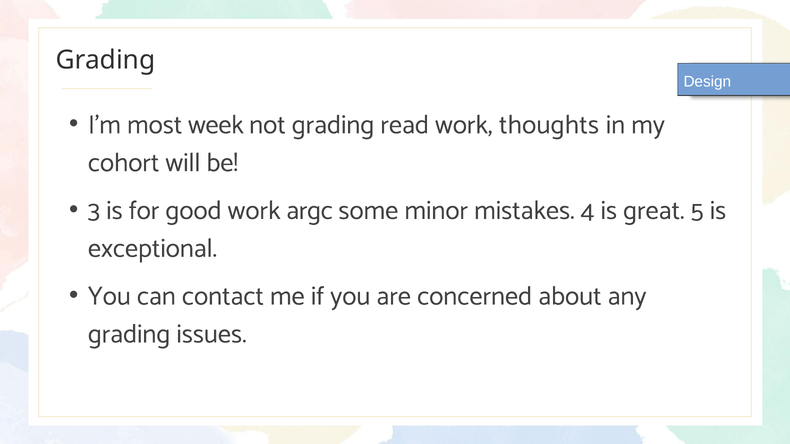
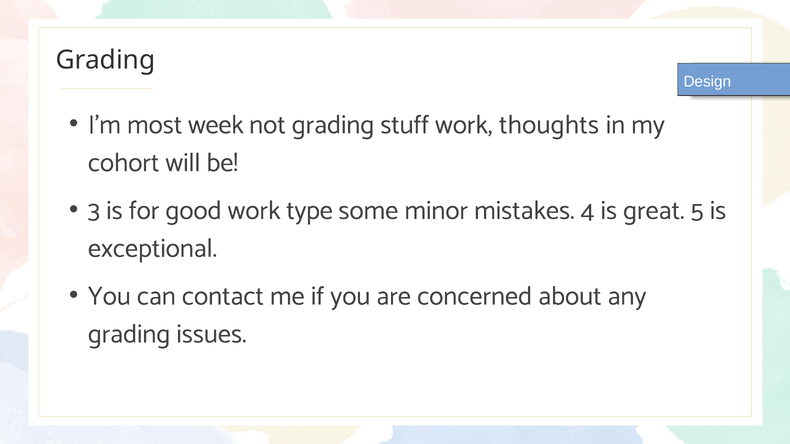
read: read -> stuff (405, 125)
argc: argc -> type (310, 210)
